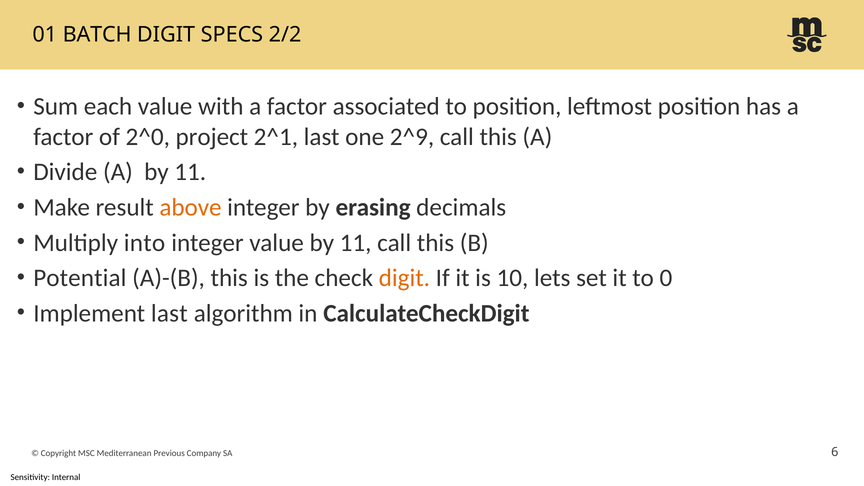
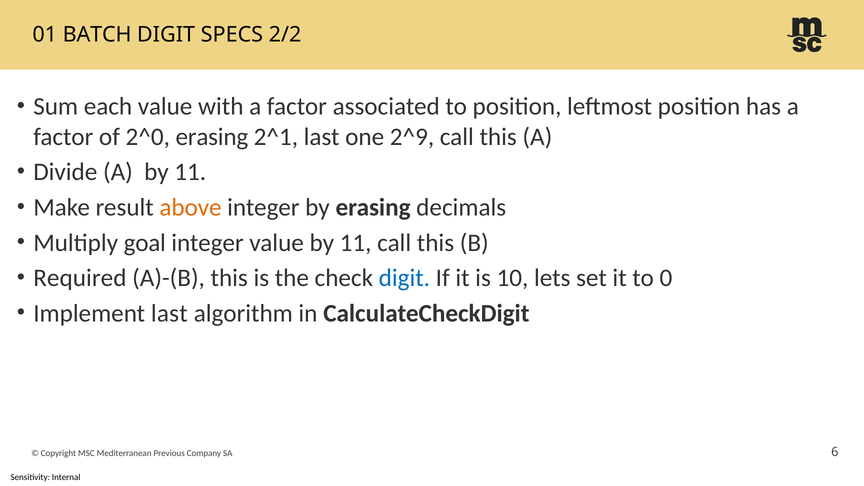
2^0 project: project -> erasing (212, 137)
into: into -> goal (145, 243)
Potential: Potential -> Required (80, 278)
digit colour: orange -> blue (404, 278)
